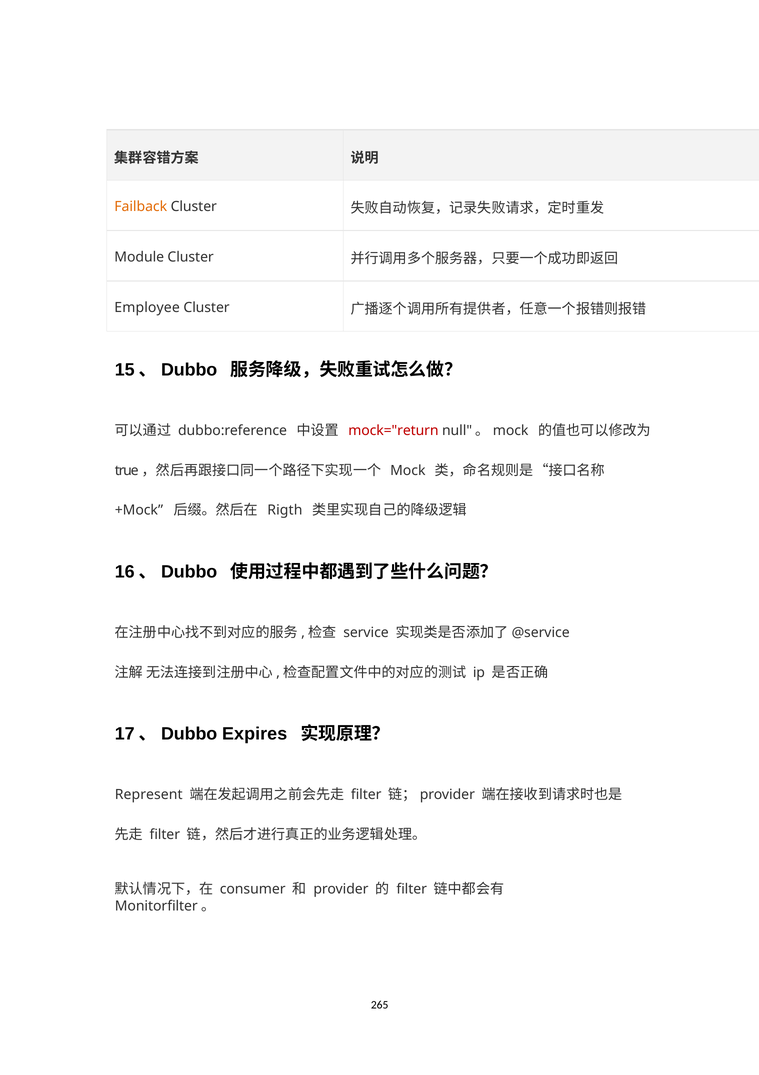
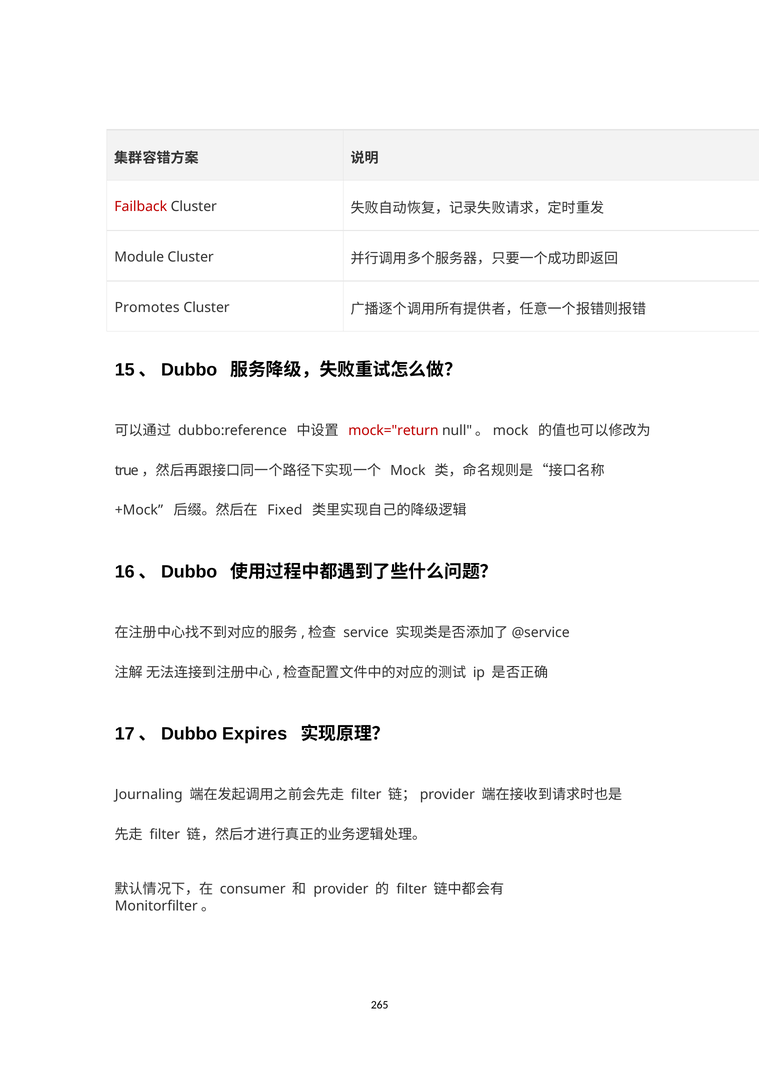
Failback colour: orange -> red (141, 207)
Employee: Employee -> Promotes (147, 307)
Rigth: Rigth -> Fixed (285, 510)
Represent: Represent -> Journaling (149, 794)
